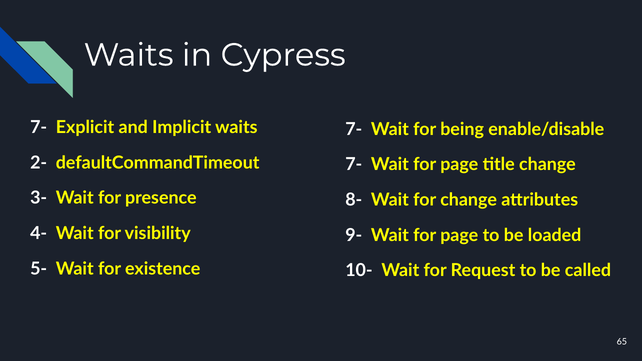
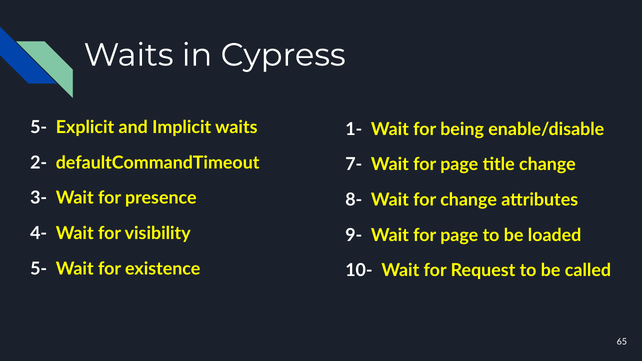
7-: 7- -> 5- (39, 127)
7-: 7- -> 1- (354, 129)
